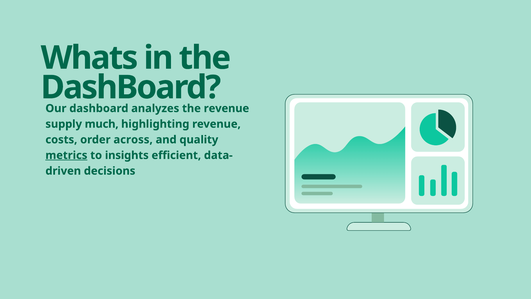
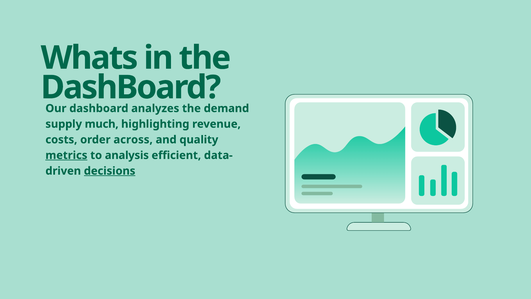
revenue: revenue -> demand (226, 108)
insights: insights -> analysis (127, 155)
decisions underline: none -> present (110, 171)
